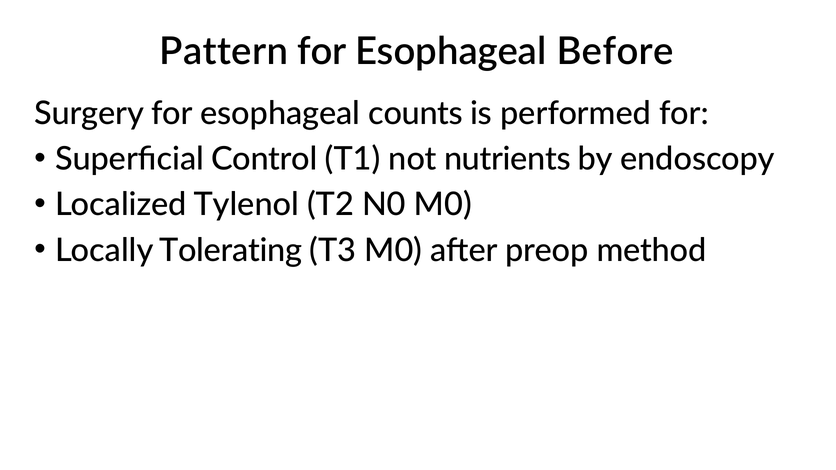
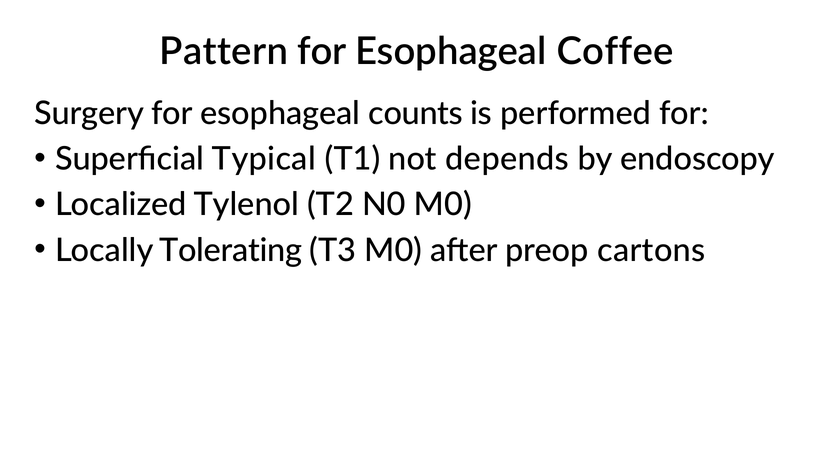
Before: Before -> Coffee (615, 52)
Control: Control -> Typical (264, 159)
nutrients: nutrients -> depends (507, 159)
method: method -> cartons (651, 250)
